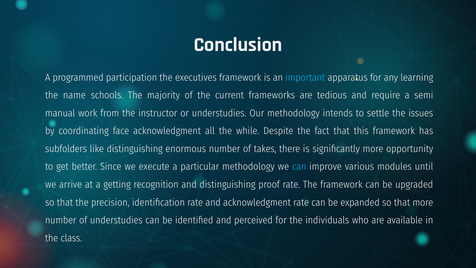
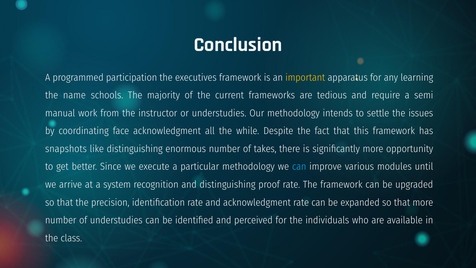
important colour: light blue -> yellow (305, 77)
subfolders: subfolders -> snapshots (66, 149)
getting: getting -> system (117, 184)
